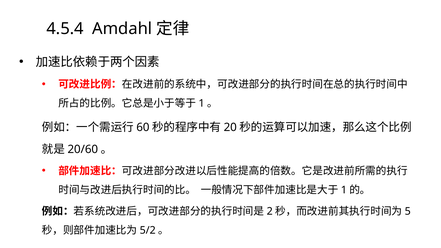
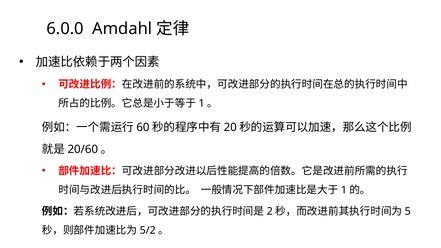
4.5.4: 4.5.4 -> 6.0.0 (65, 29)
